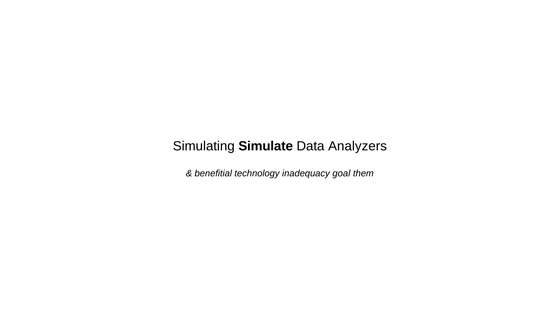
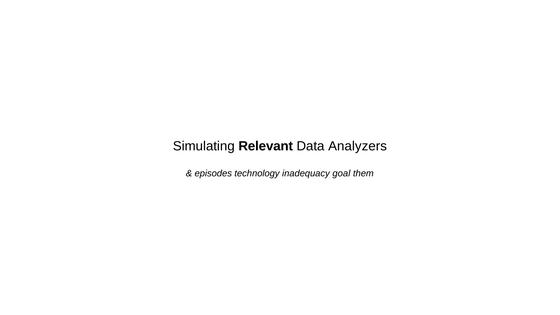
Simulate: Simulate -> Relevant (266, 146)
benefitial: benefitial -> episodes (213, 173)
